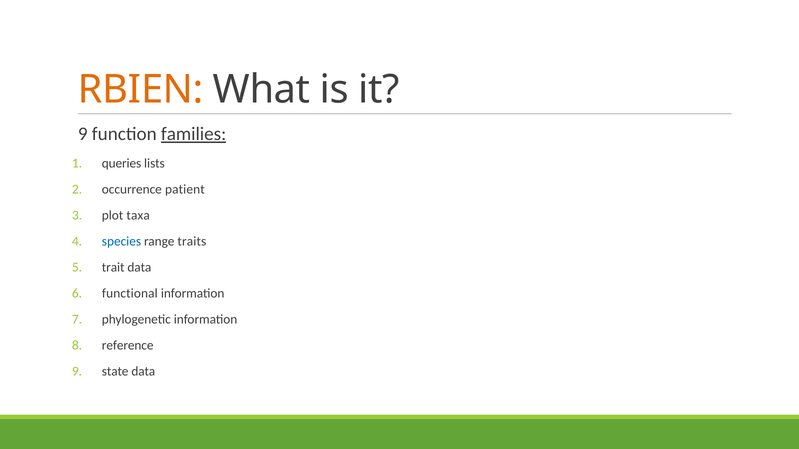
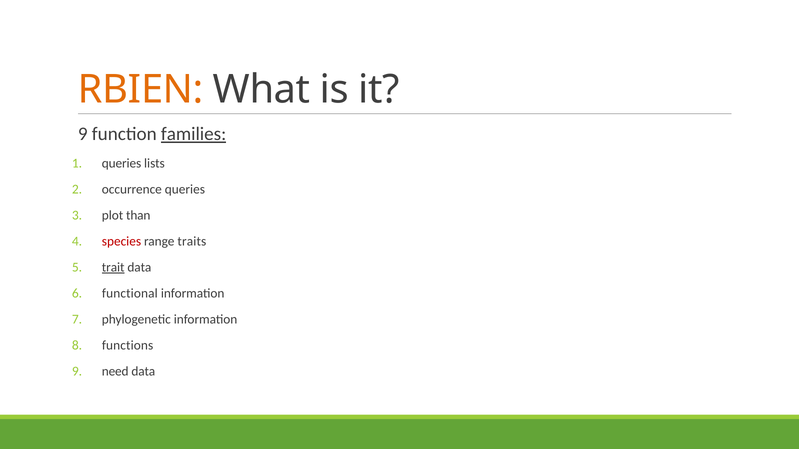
occurrence patient: patient -> queries (185, 189)
taxa: taxa -> than (138, 215)
species colour: blue -> red (121, 241)
trait underline: none -> present (113, 267)
reference: reference -> functions (128, 346)
state: state -> need (115, 372)
